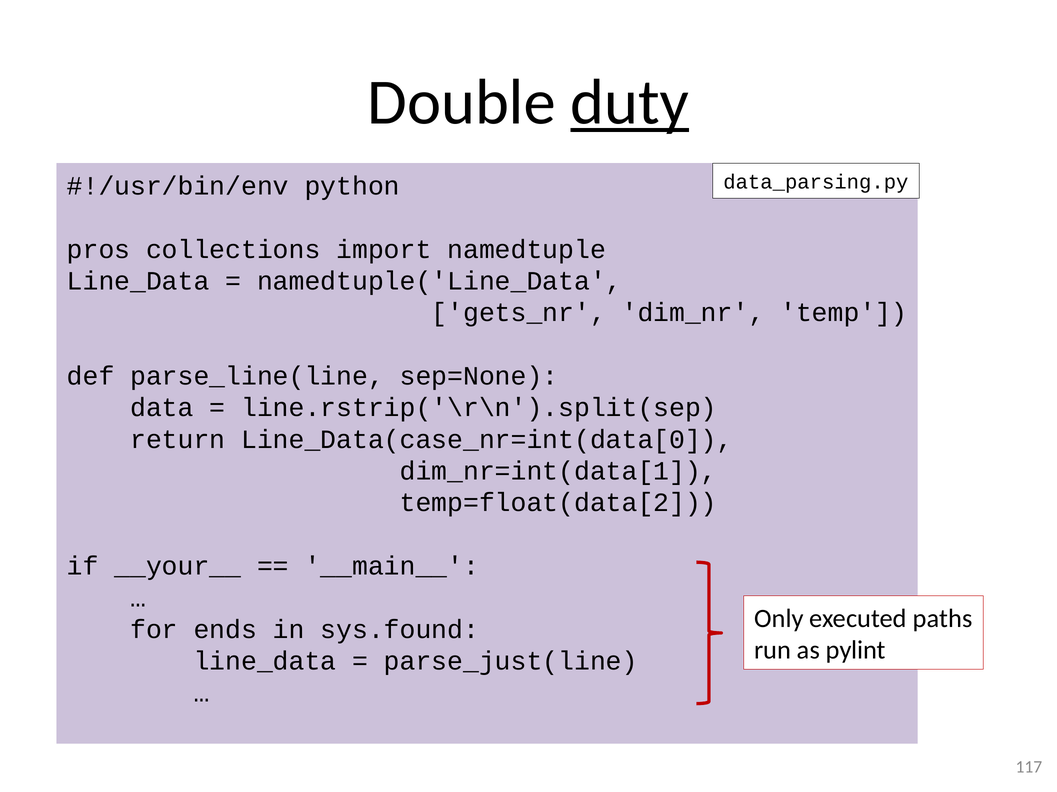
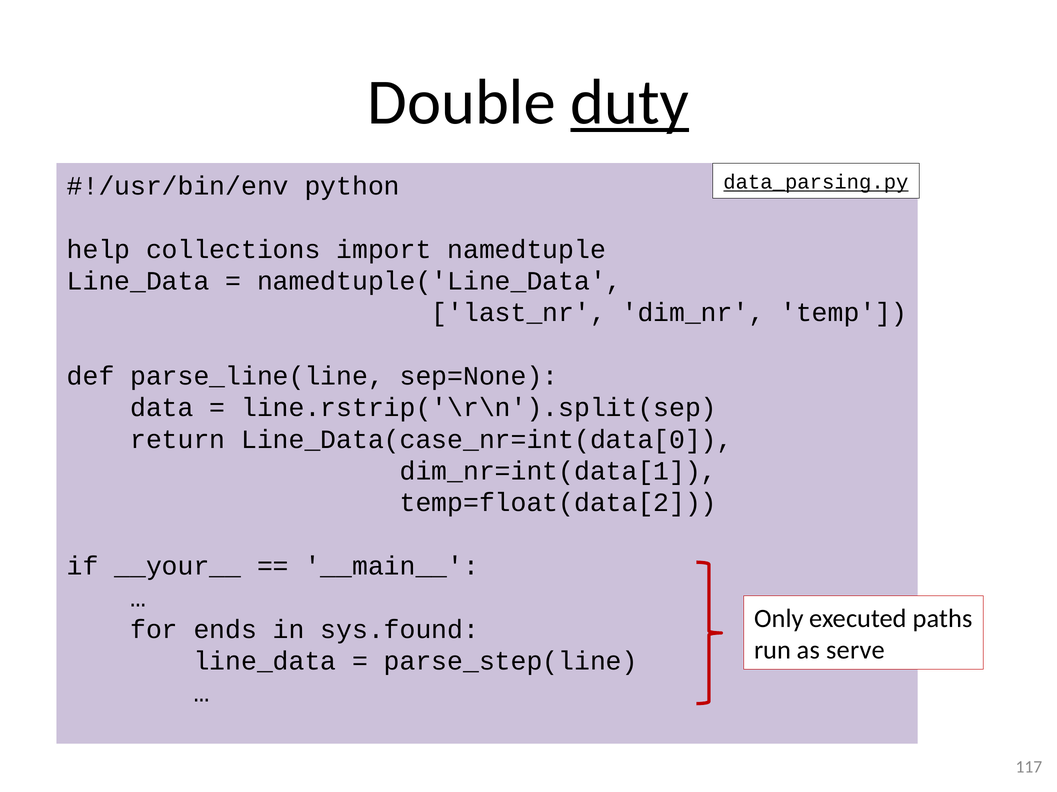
data_parsing.py underline: none -> present (816, 182)
pros: pros -> help (99, 250)
gets_nr: gets_nr -> last_nr (519, 313)
pylint: pylint -> serve (855, 651)
parse_just(line: parse_just(line -> parse_step(line (511, 662)
